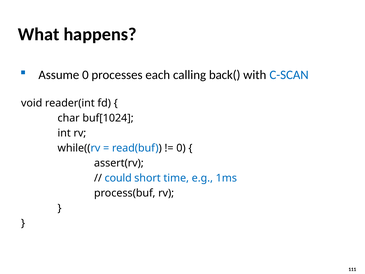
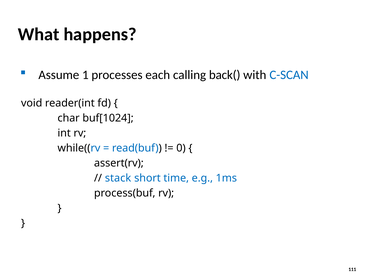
Assume 0: 0 -> 1 (85, 75)
could: could -> stack (118, 178)
